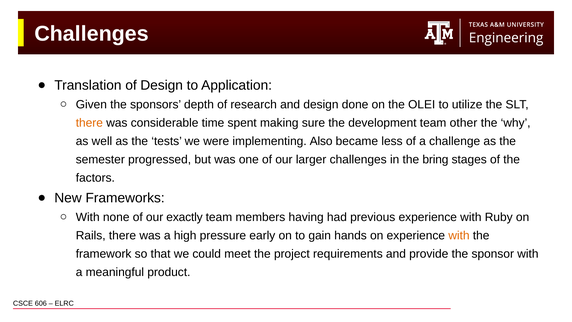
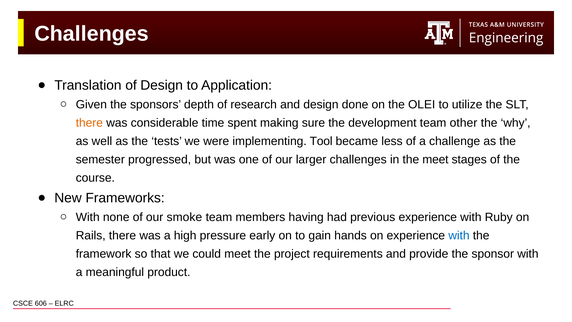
Also: Also -> Tool (321, 141)
the bring: bring -> meet (435, 159)
factors: factors -> course (95, 178)
exactly: exactly -> smoke (184, 217)
with colour: orange -> blue (459, 235)
